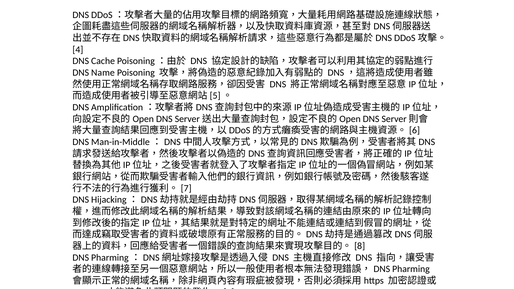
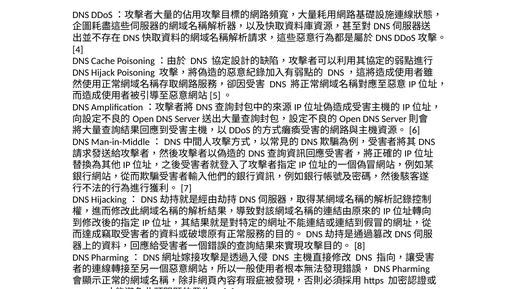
Name: Name -> Hijack (103, 73)
